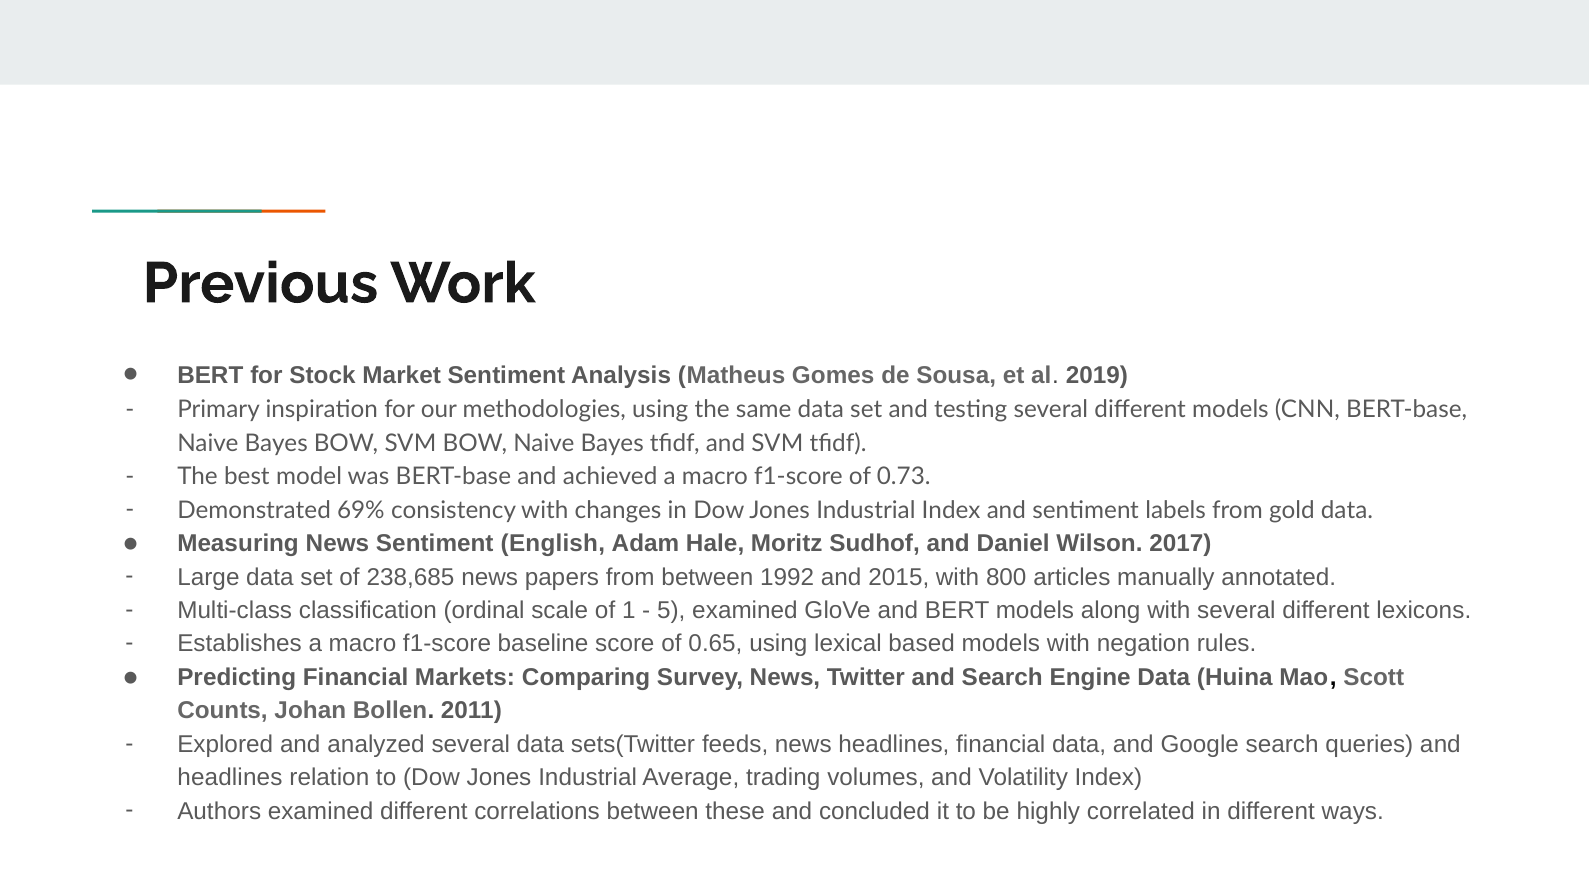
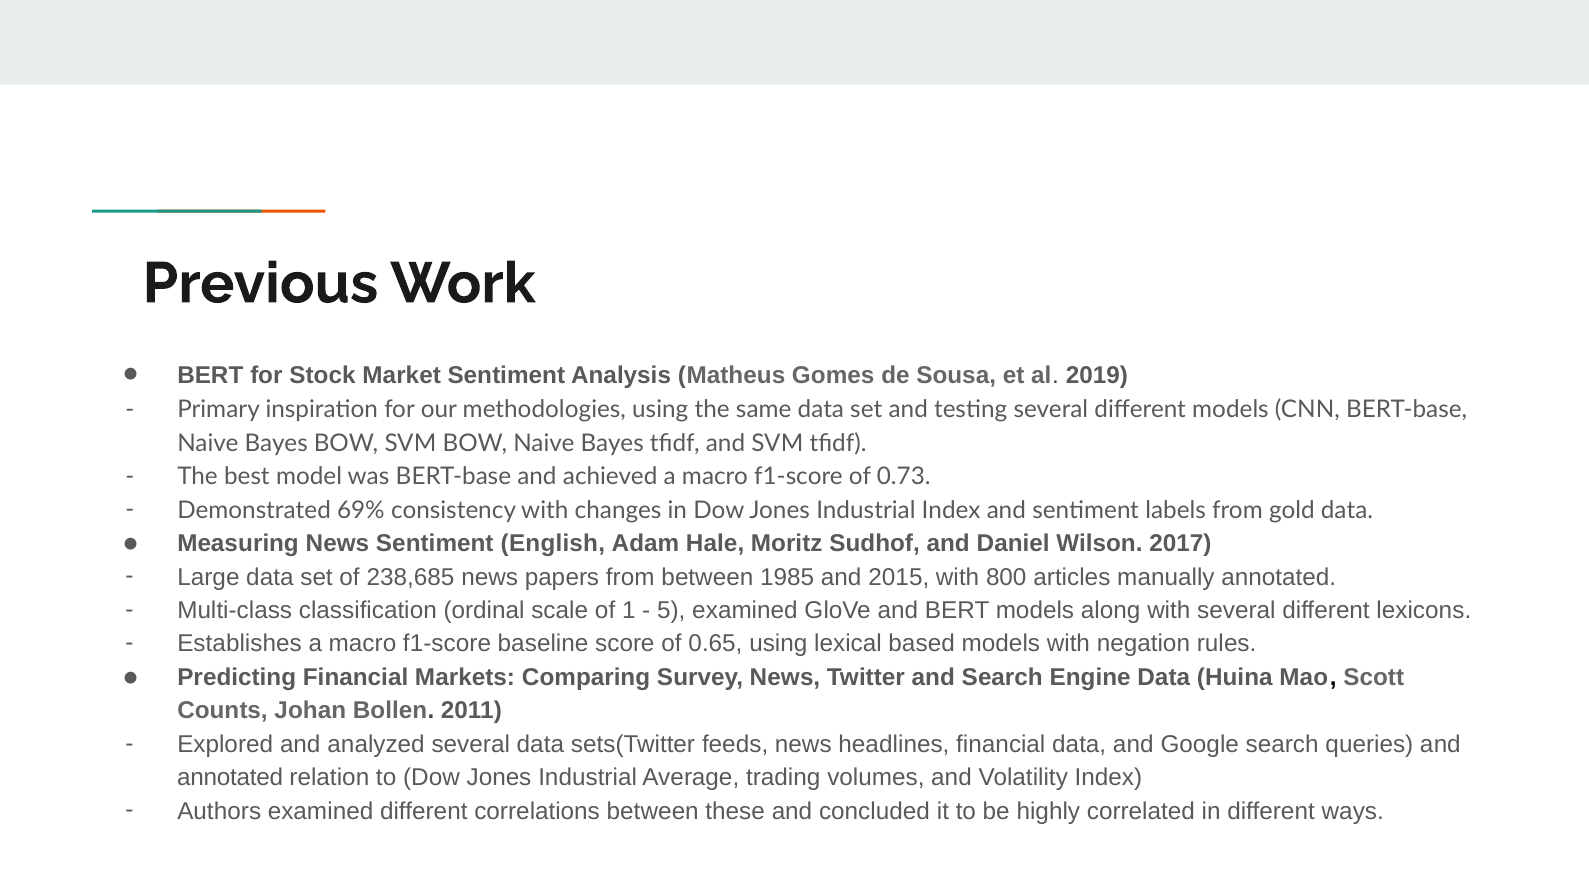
1992: 1992 -> 1985 (787, 577)
headlines: headlines -> annotated (230, 778)
